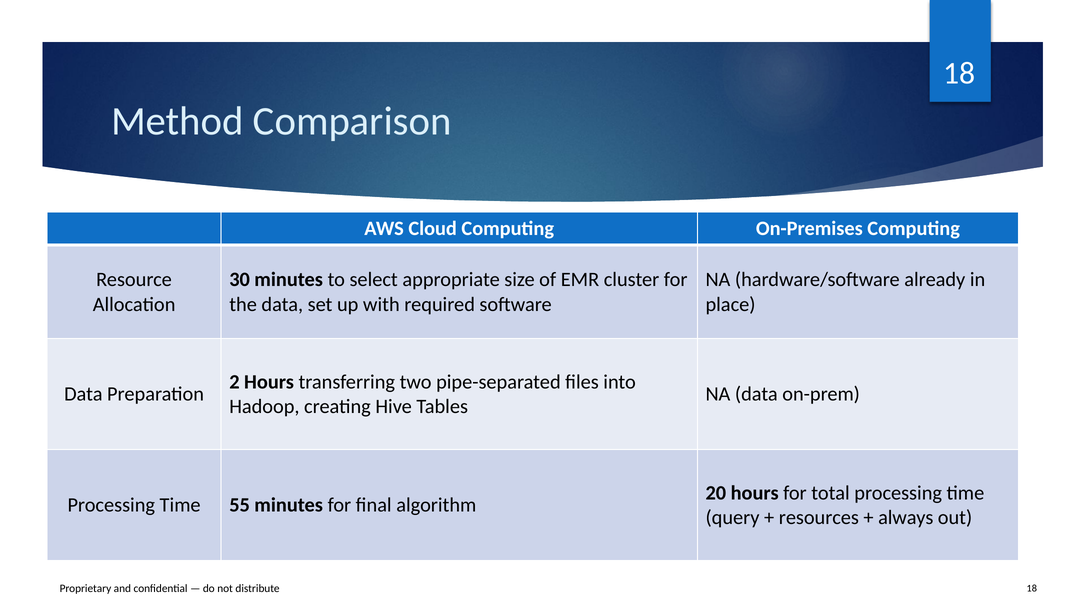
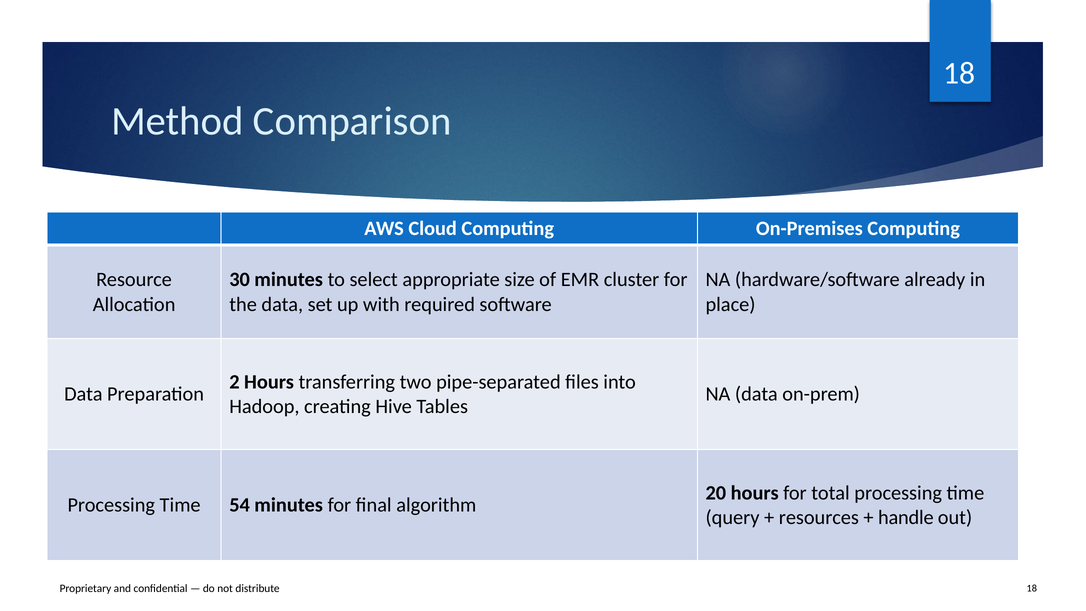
55: 55 -> 54 (240, 505)
always: always -> handle (906, 518)
